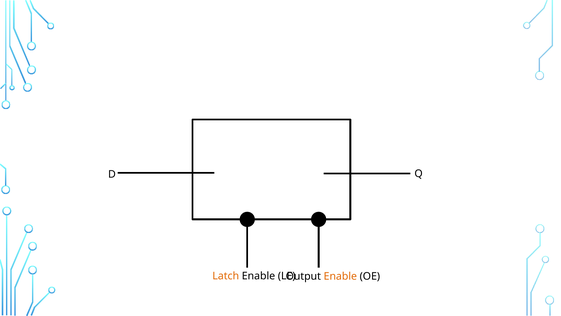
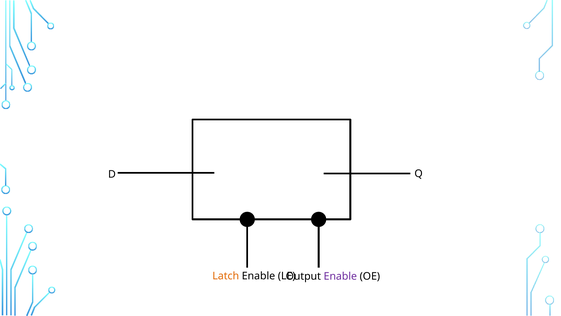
Enable colour: orange -> purple (340, 276)
